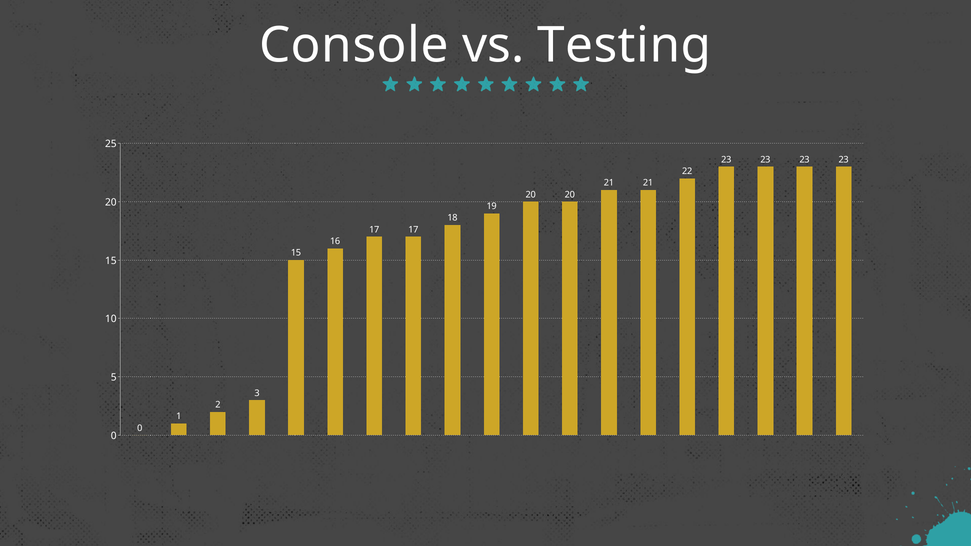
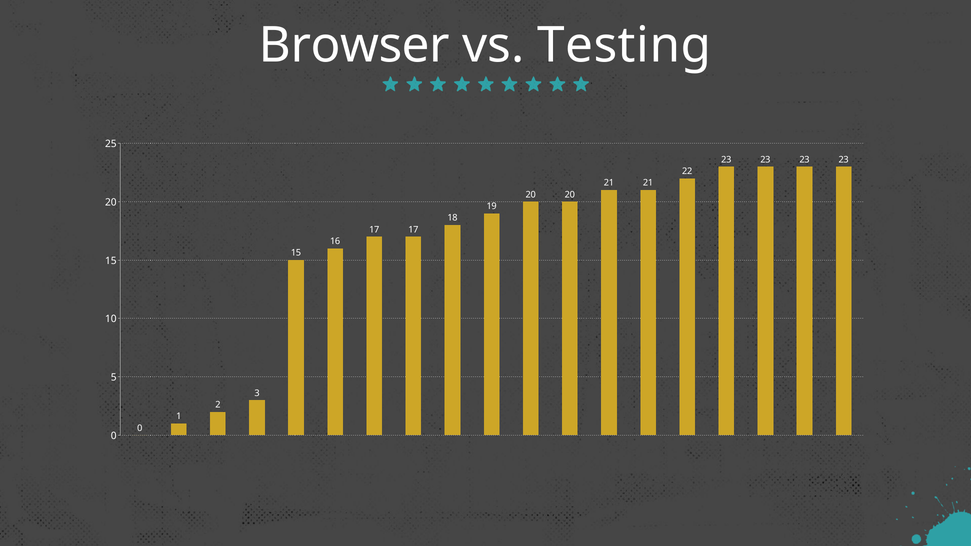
Console: Console -> Browser (354, 46)
